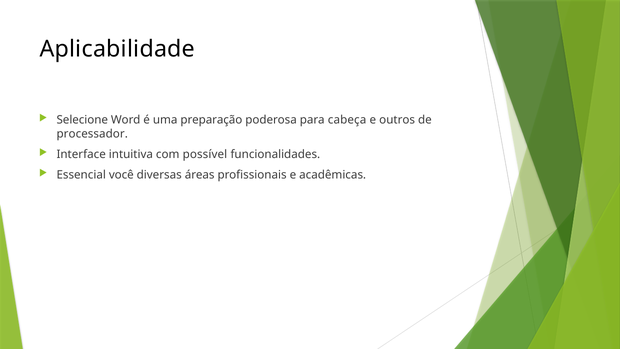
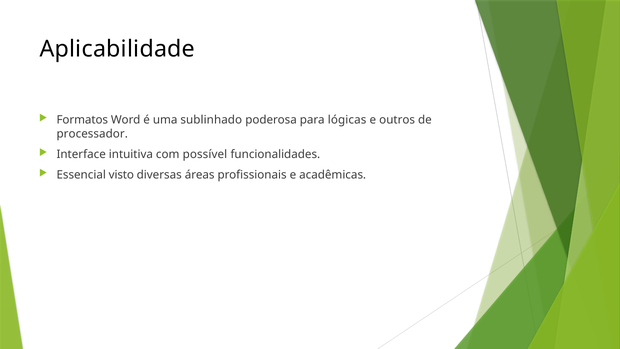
Selecione: Selecione -> Formatos (82, 120)
preparação: preparação -> sublinhado (211, 120)
cabeça: cabeça -> lógicas (347, 120)
você: você -> visto (121, 175)
